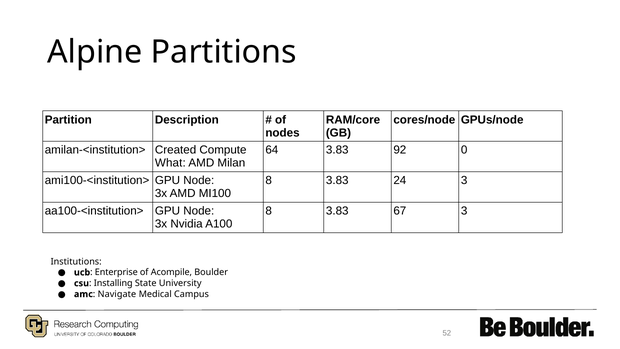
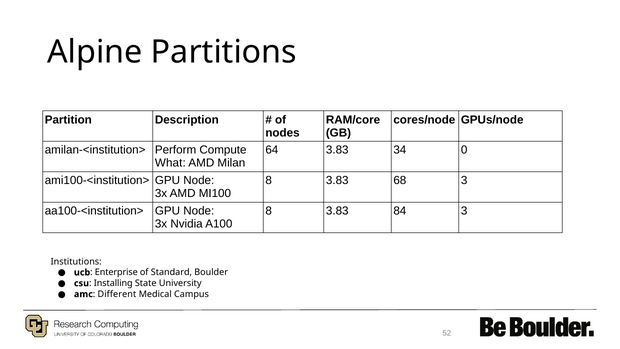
Created: Created -> Perform (176, 150)
92: 92 -> 34 (400, 150)
24: 24 -> 68 (400, 180)
67: 67 -> 84 (400, 211)
Acompile: Acompile -> Standard (171, 272)
Navigate: Navigate -> Different (117, 294)
